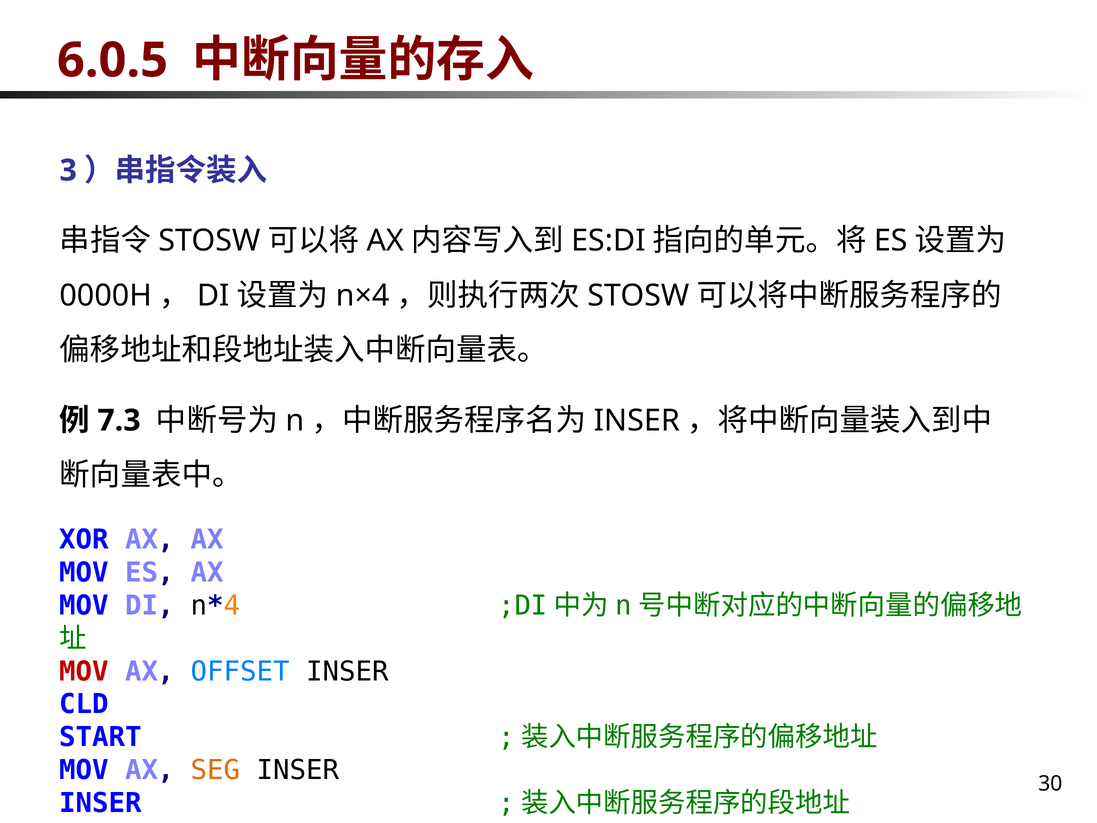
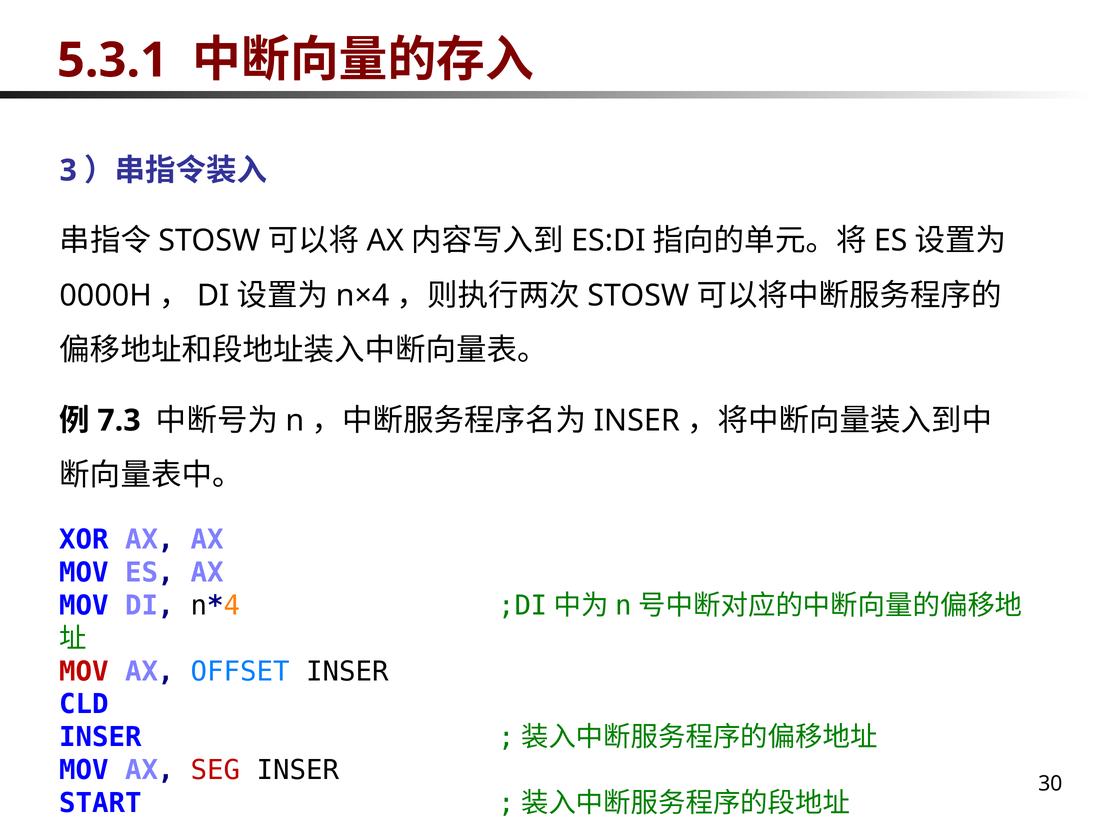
6.0.5: 6.0.5 -> 5.3.1 (112, 60)
START: START -> INSER (100, 737)
SEG colour: orange -> red (216, 770)
INSER: INSER -> START (100, 803)
